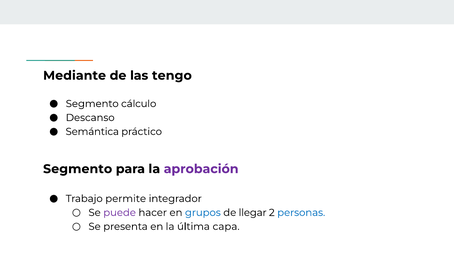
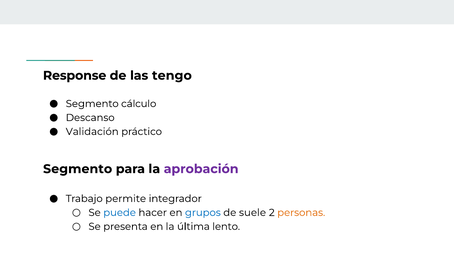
Mediante: Mediante -> Response (75, 75)
Semántica: Semántica -> Validación (92, 131)
puede colour: purple -> blue (120, 212)
llegar: llegar -> suele (253, 212)
personas colour: blue -> orange (301, 212)
capa: capa -> lento (226, 226)
